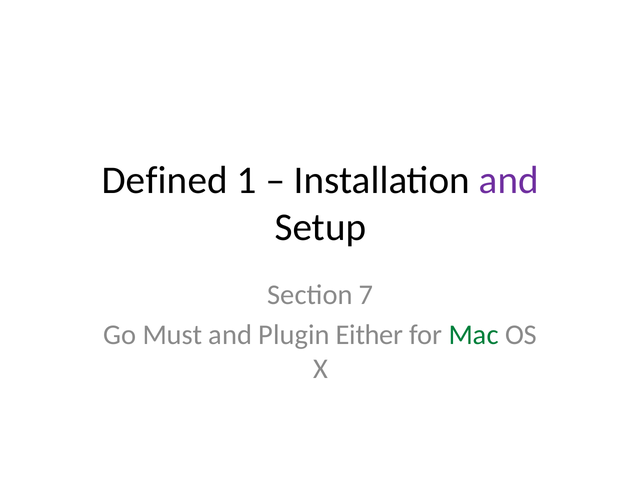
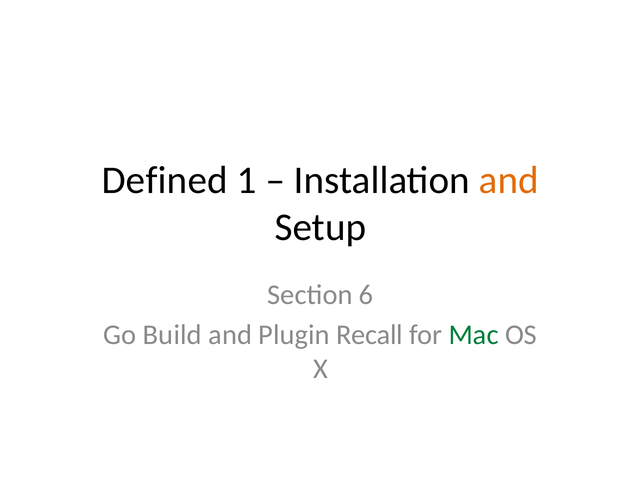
and colour: purple -> orange (509, 180)
7: 7 -> 6 (366, 295)
Must: Must -> Build (172, 335)
Either: Either -> Recall (369, 335)
